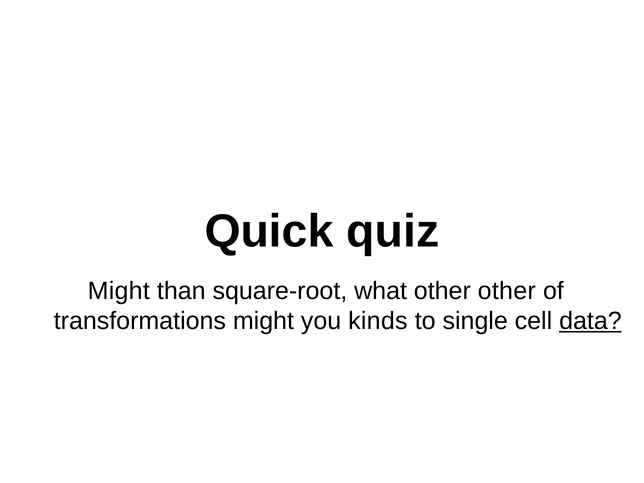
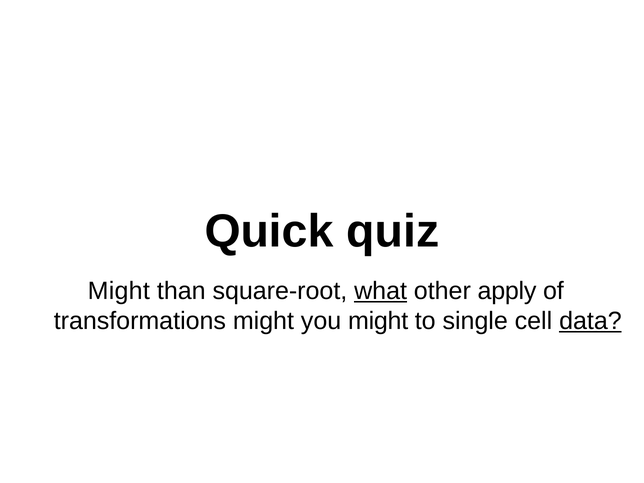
what underline: none -> present (381, 291)
other other: other -> apply (507, 291)
you kinds: kinds -> might (378, 321)
